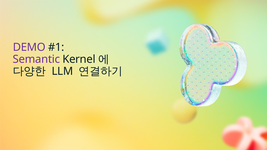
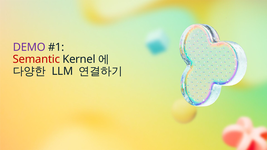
Semantic colour: purple -> red (36, 59)
